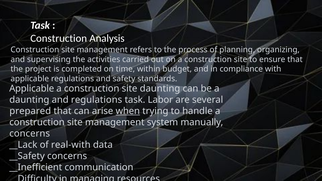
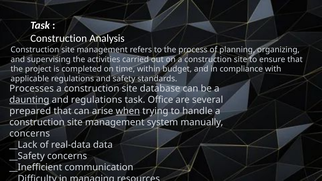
Applicable: Applicable -> Processes (32, 89)
site daunting: daunting -> database (160, 89)
daunting underline: none -> present (29, 100)
Labor: Labor -> Office (160, 100)
real-with: real-with -> real-data (71, 145)
